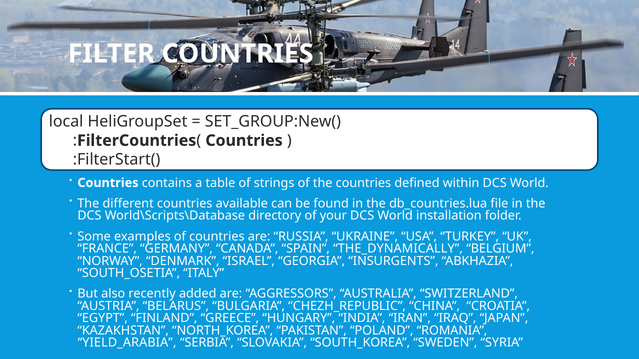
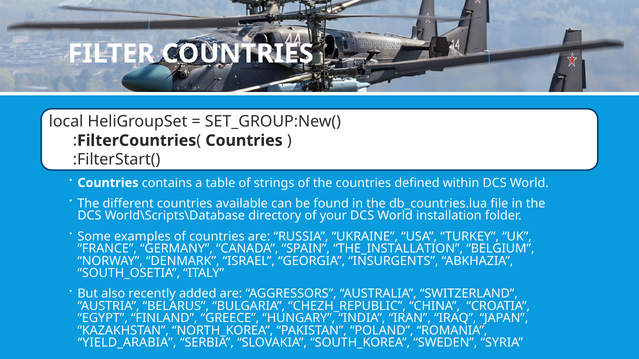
THE_DYNAMICALLY: THE_DYNAMICALLY -> THE_INSTALLATION (398, 249)
